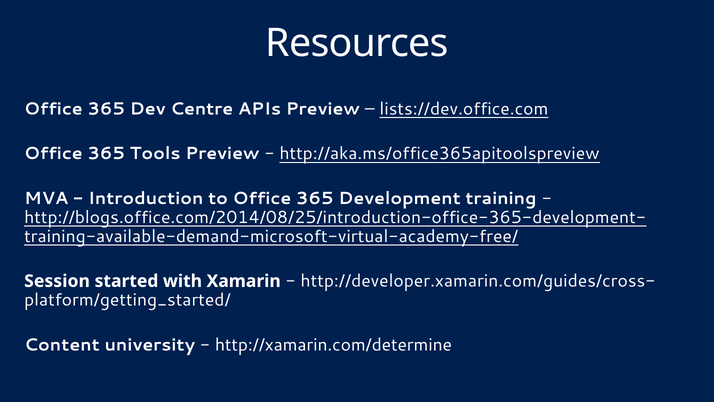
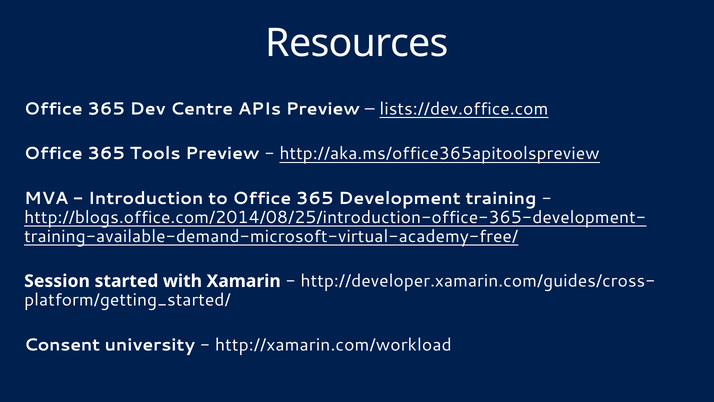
Content: Content -> Consent (62, 344)
http://xamarin.com/determine: http://xamarin.com/determine -> http://xamarin.com/workload (333, 344)
